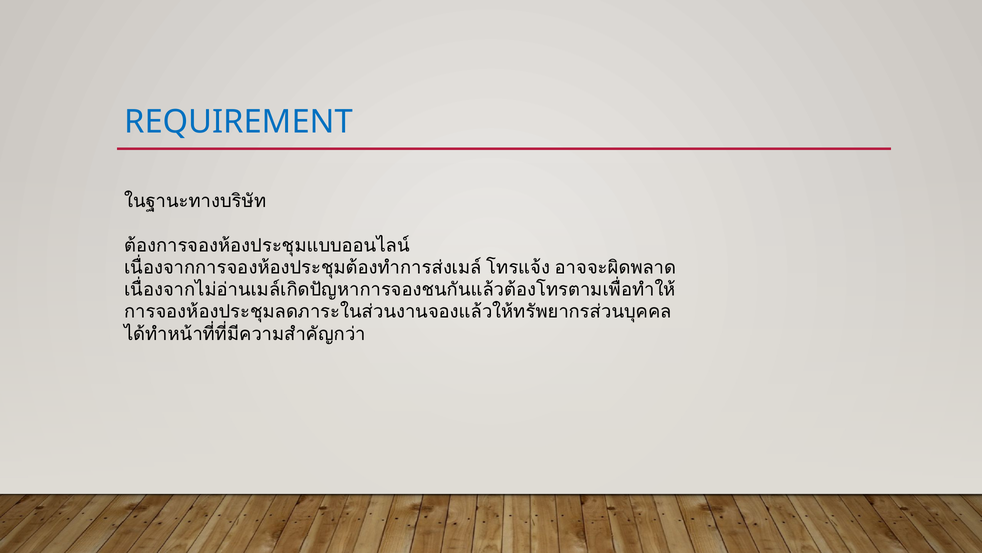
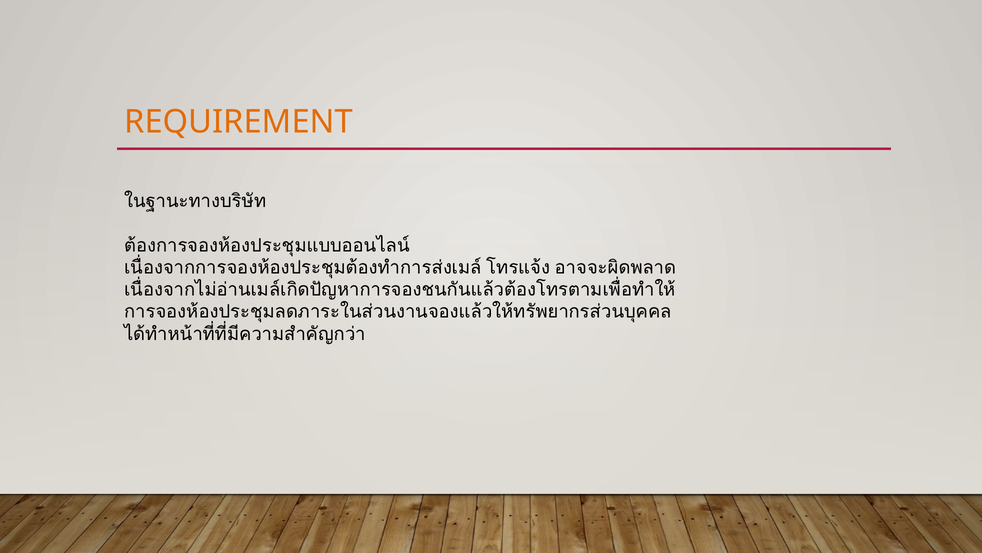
REQUIREMENT colour: blue -> orange (239, 122)
